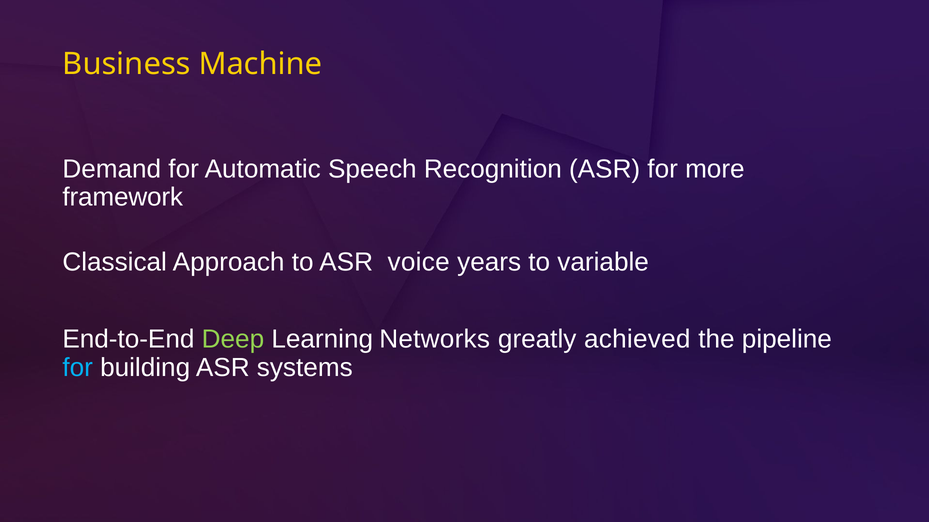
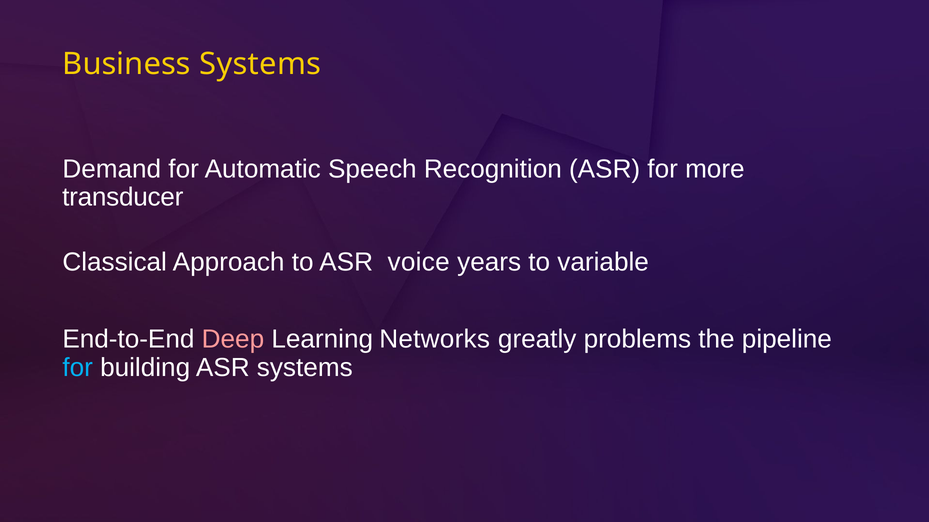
Business Machine: Machine -> Systems (260, 64)
framework: framework -> transducer (123, 197)
Deep colour: light green -> pink (233, 340)
achieved: achieved -> problems (637, 340)
